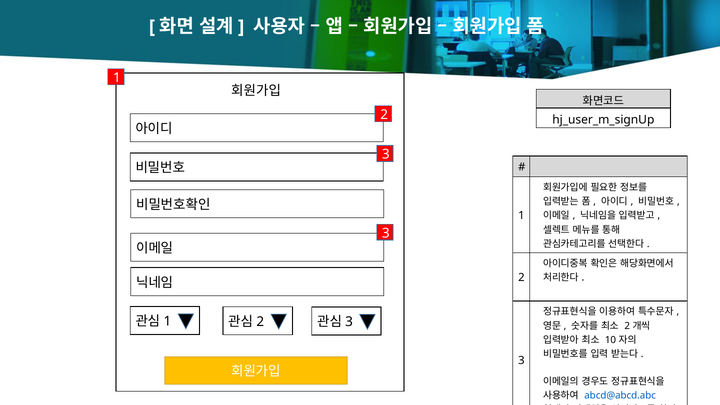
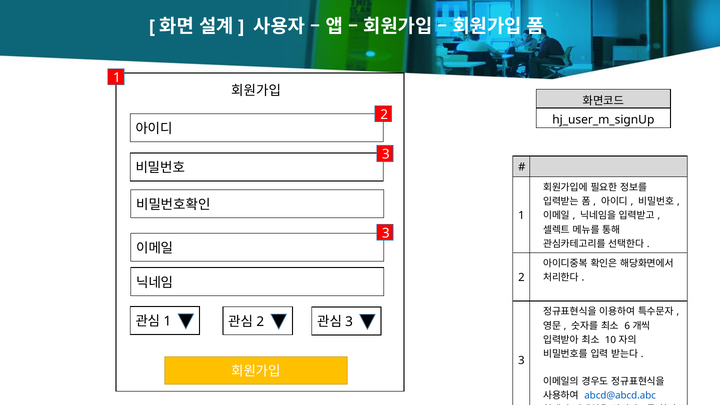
2: 2 -> 6 (627, 326)
